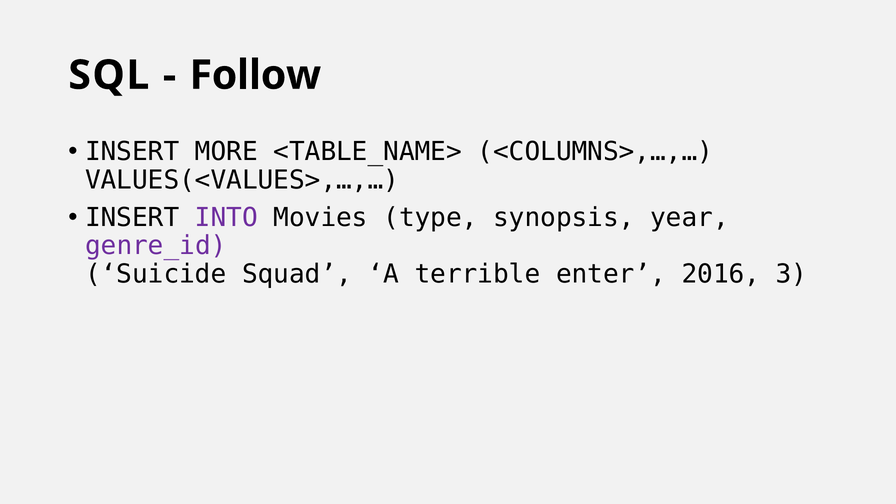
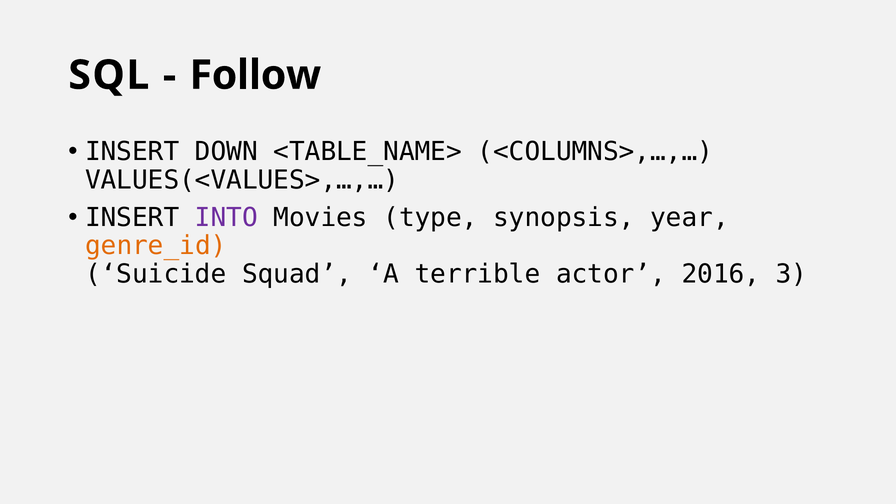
MORE: MORE -> DOWN (226, 152)
genre_id colour: purple -> orange (156, 246)
enter: enter -> actor (611, 274)
